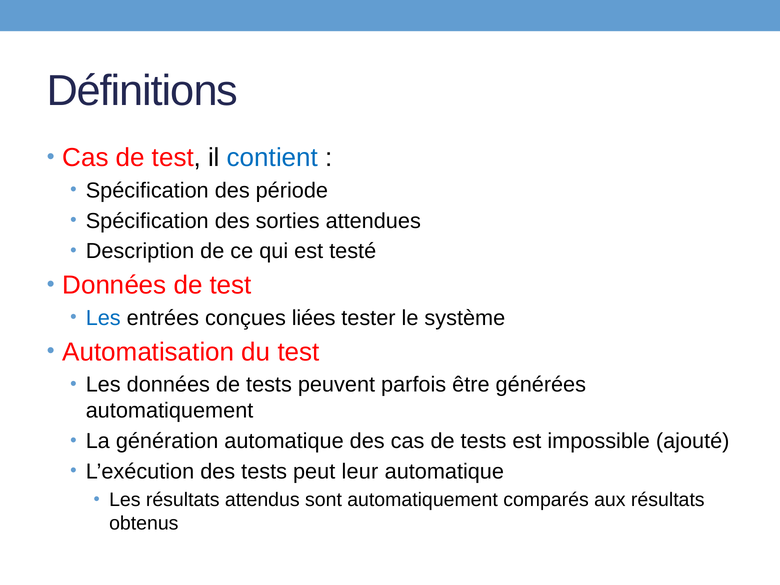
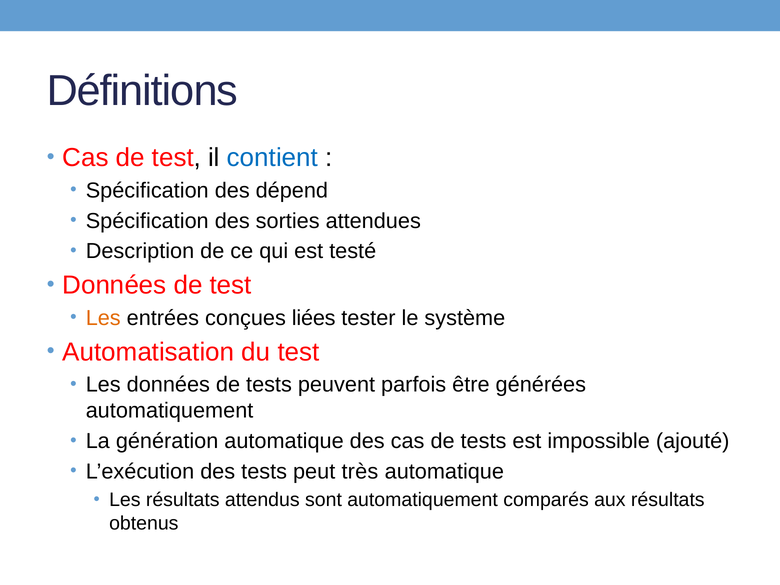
période: période -> dépend (292, 190)
Les colour: blue -> orange (103, 318)
leur: leur -> très (360, 472)
